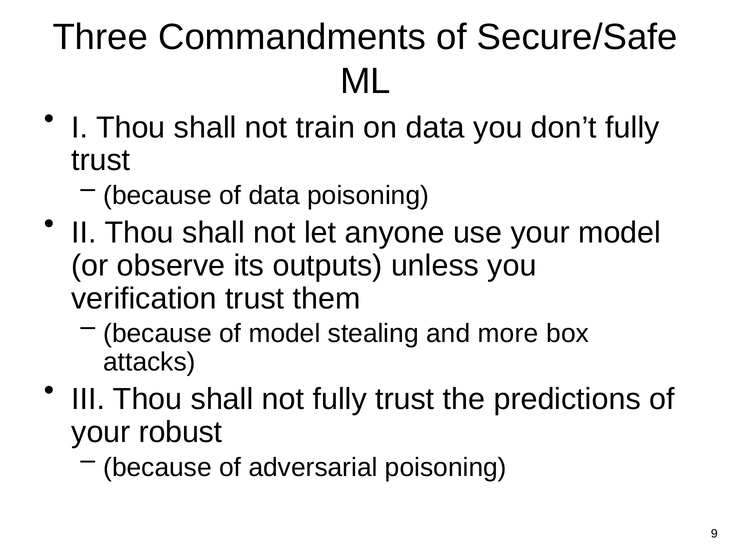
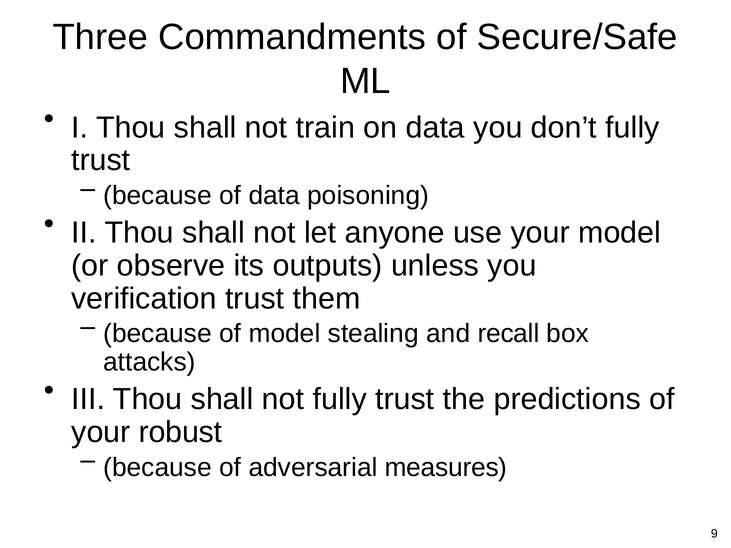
more: more -> recall (508, 334)
adversarial poisoning: poisoning -> measures (446, 468)
